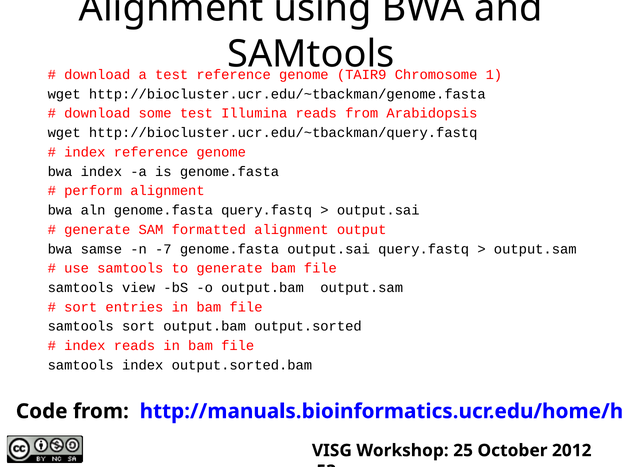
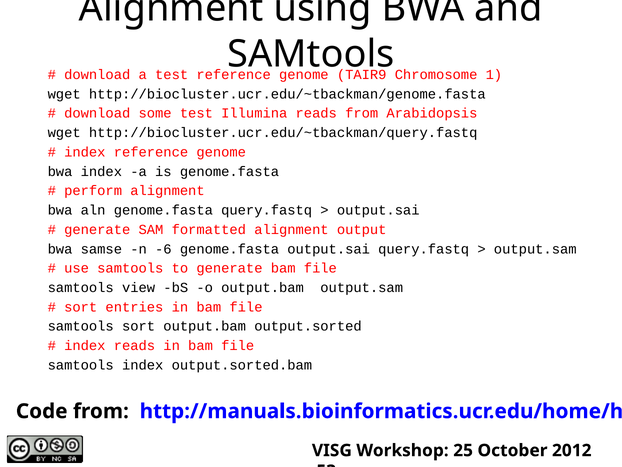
-7: -7 -> -6 (163, 249)
